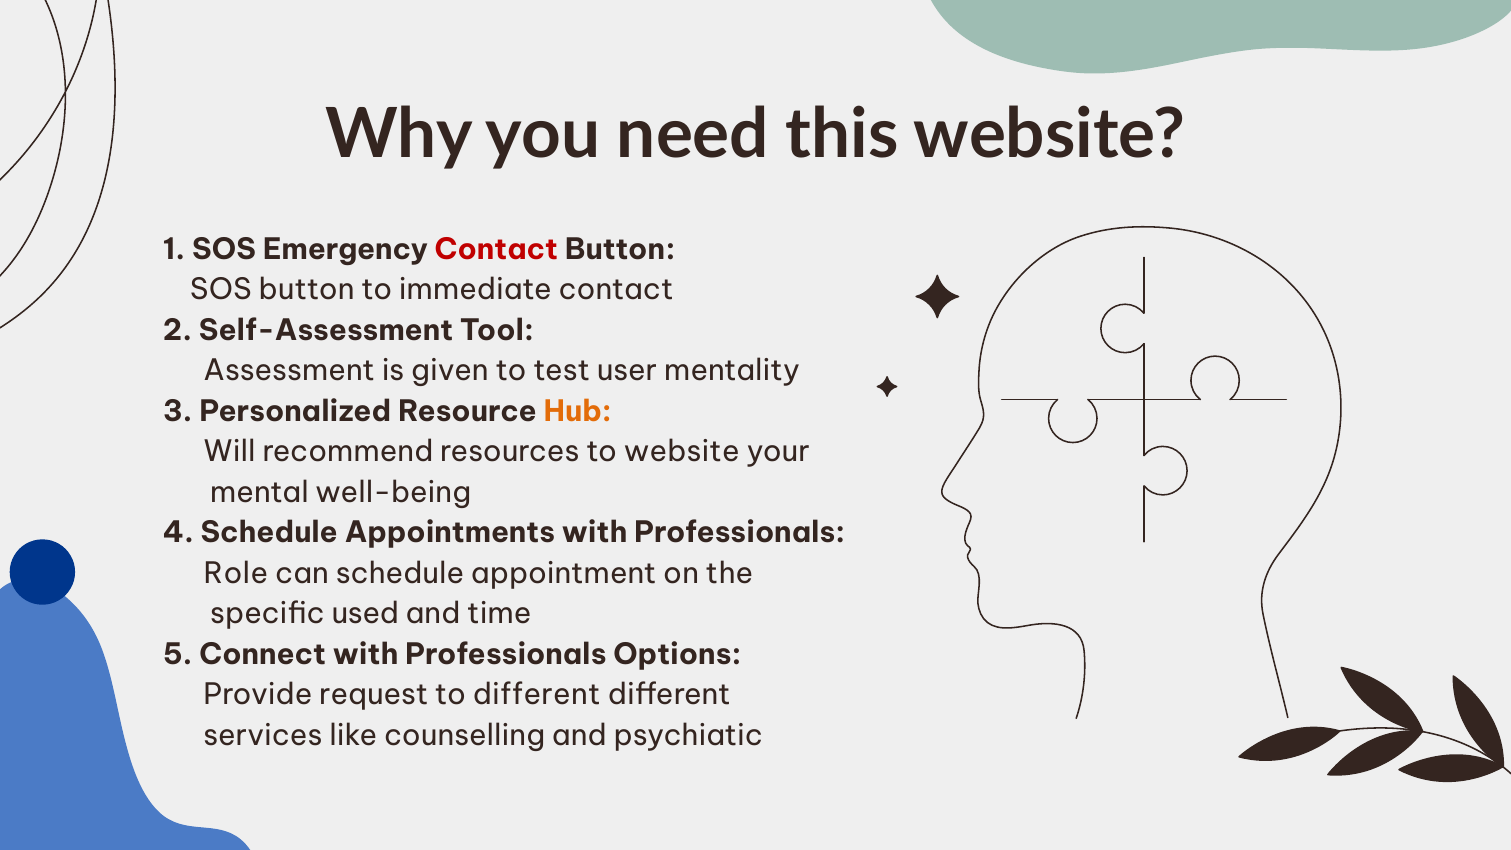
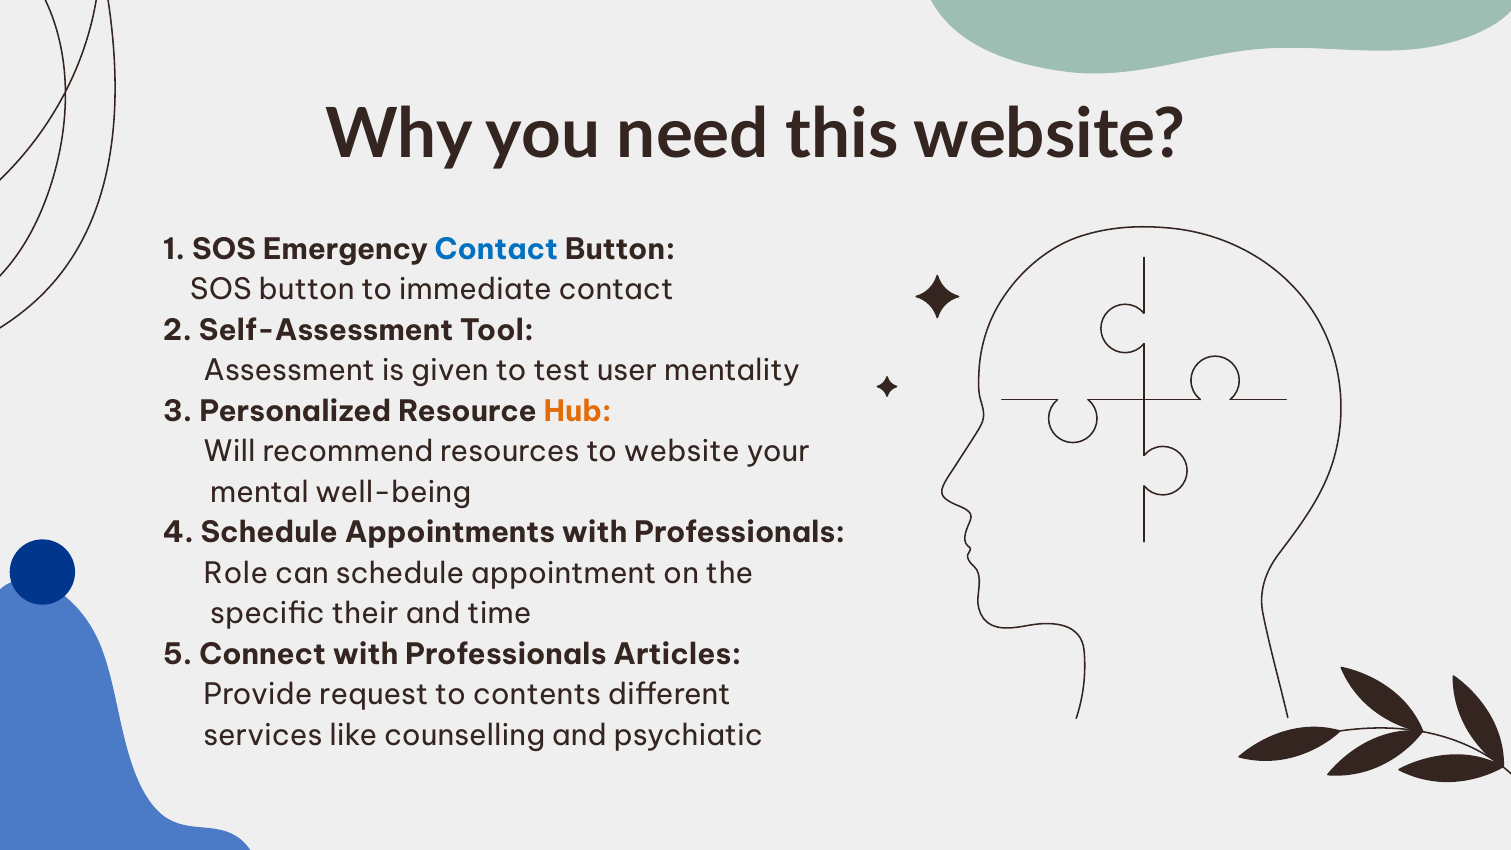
Contact colour: red -> blue (496, 249)
used: used -> their (365, 614)
Options: Options -> Articles (677, 654)
to different: different -> contents (537, 695)
